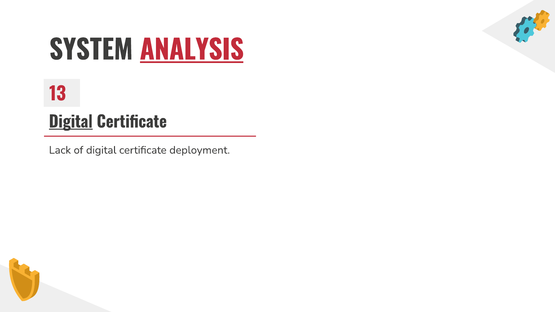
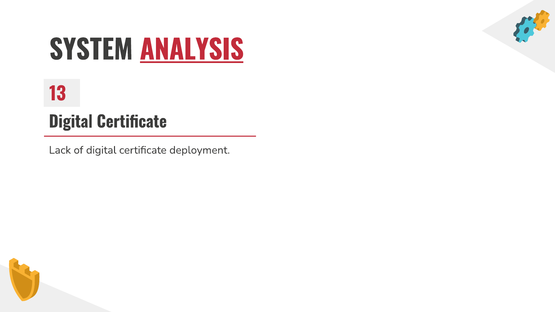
Digital underline: present -> none (71, 122)
